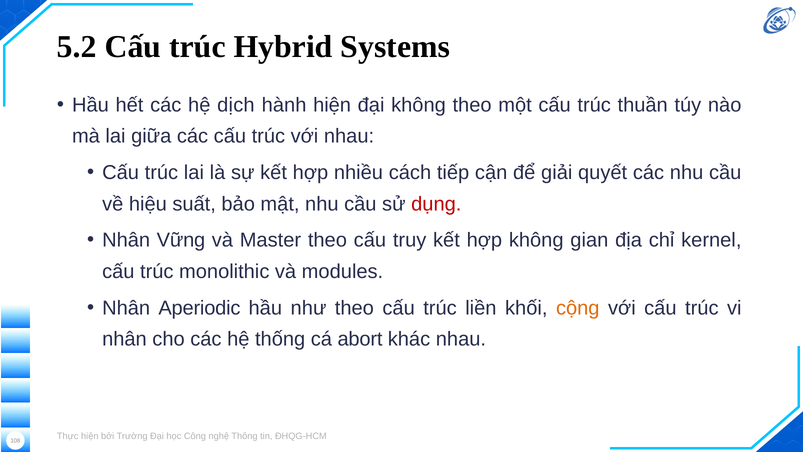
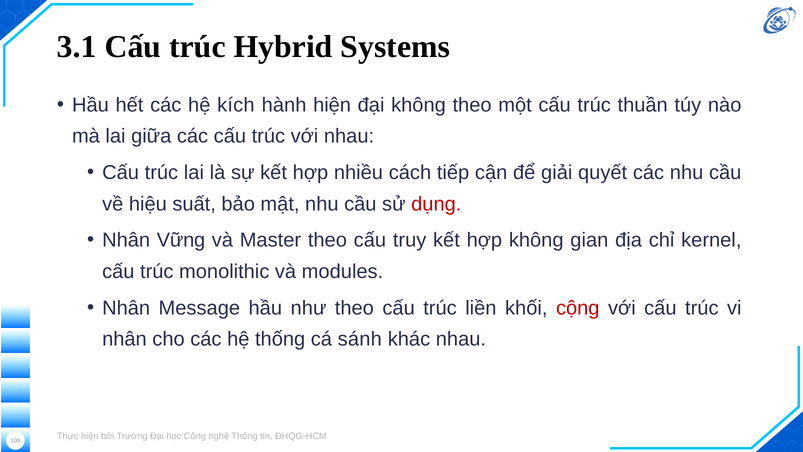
5.2: 5.2 -> 3.1 (77, 47)
dịch: dịch -> kích (236, 105)
Aperiodic: Aperiodic -> Message (199, 308)
cộng colour: orange -> red (578, 308)
abort: abort -> sánh (360, 339)
